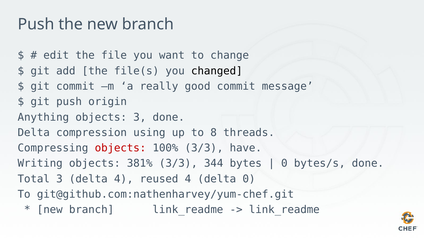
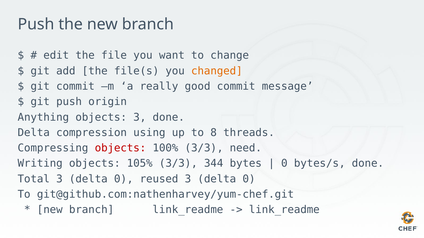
changed colour: black -> orange (217, 71)
have: have -> need (246, 148)
381%: 381% -> 105% (140, 164)
Total 3 delta 4: 4 -> 0 (124, 179)
reused 4: 4 -> 3 (188, 179)
